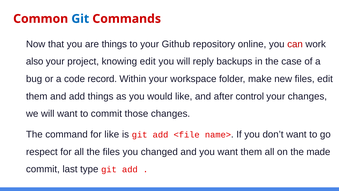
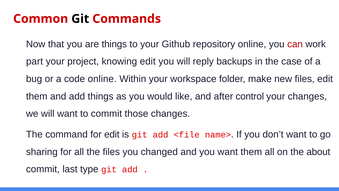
Git colour: blue -> black (80, 19)
also: also -> part (35, 61)
code record: record -> online (102, 79)
for like: like -> edit (112, 134)
respect: respect -> sharing (42, 152)
made: made -> about (318, 152)
